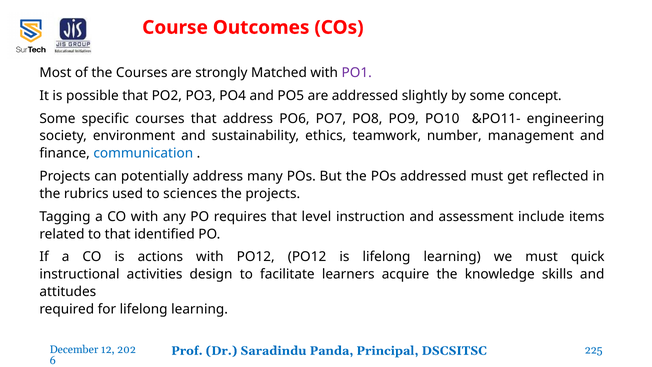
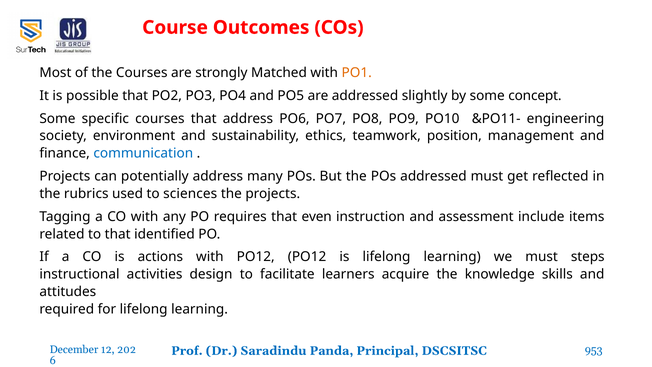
PO1 colour: purple -> orange (357, 73)
number: number -> position (454, 136)
level: level -> even (317, 217)
quick: quick -> steps (588, 257)
225: 225 -> 953 (594, 350)
